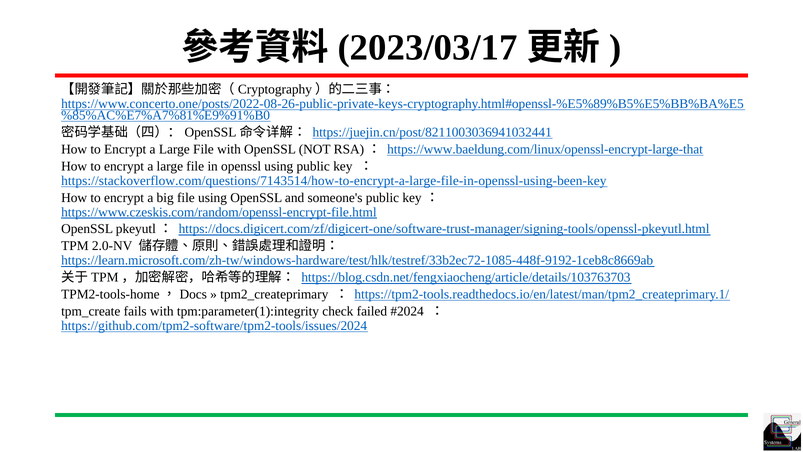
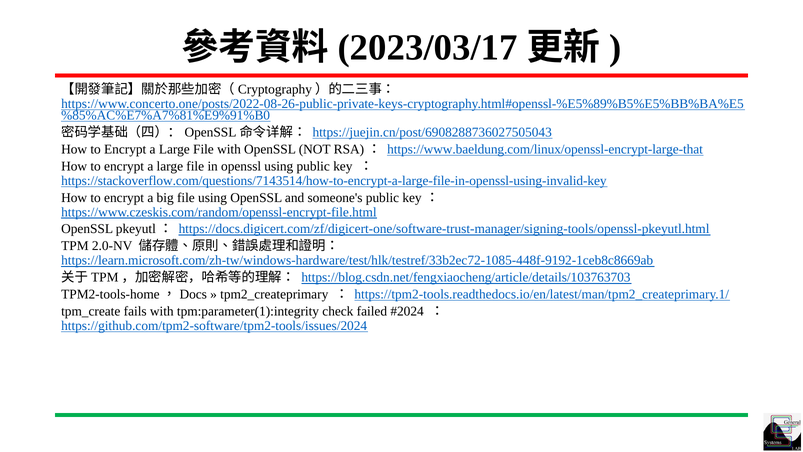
https://juejin.cn/post/8211003036941032441: https://juejin.cn/post/8211003036941032441 -> https://juejin.cn/post/6908288736027505043 (432, 132)
https://stackoverflow.com/questions/7143514/how-to-encrypt-a-large-file-in-openssl-using-been-key: https://stackoverflow.com/questions/7143514/how-to-encrypt-a-large-file-in-openssl-using-been-key -> https://stackoverflow.com/questions/7143514/how-to-encrypt-a-large-file-in-openssl-using-invalid-key (334, 181)
